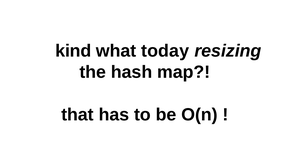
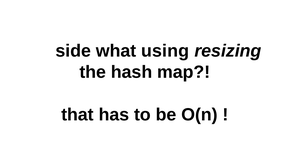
kind: kind -> side (73, 51)
today: today -> using (165, 51)
